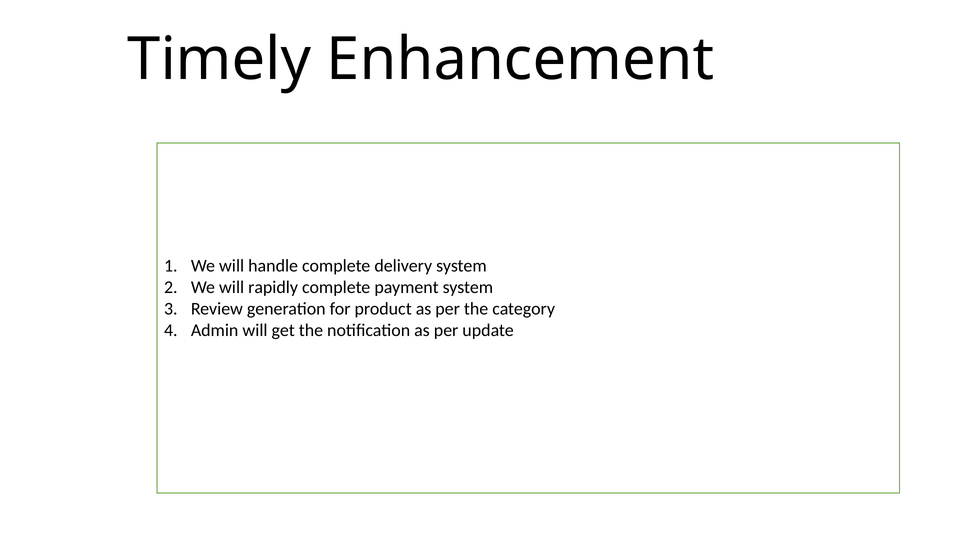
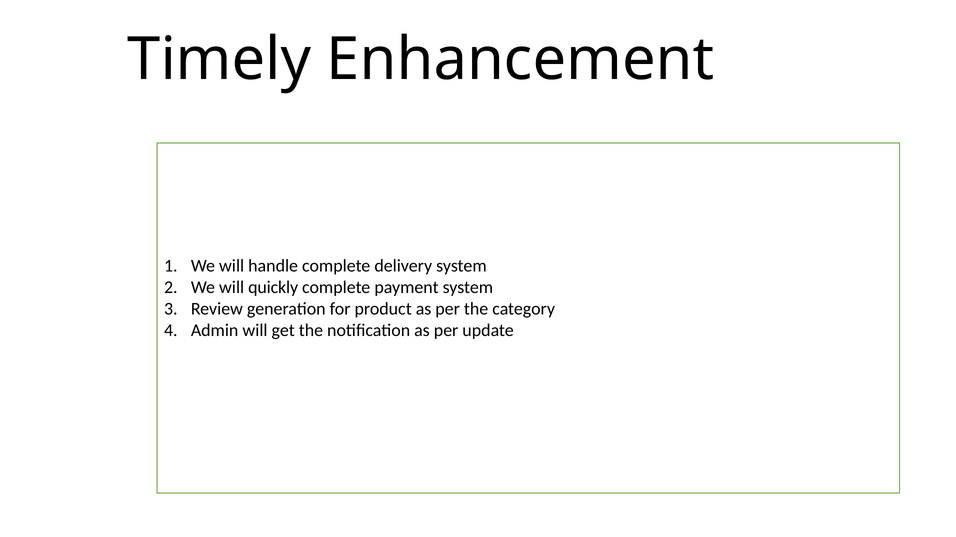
rapidly: rapidly -> quickly (273, 288)
